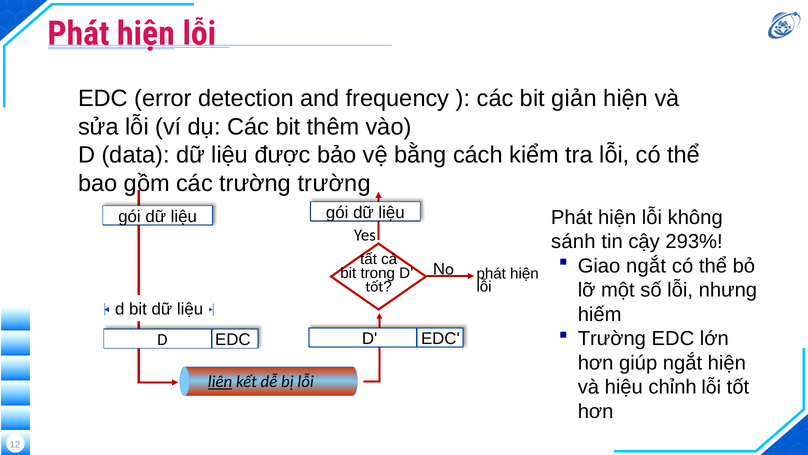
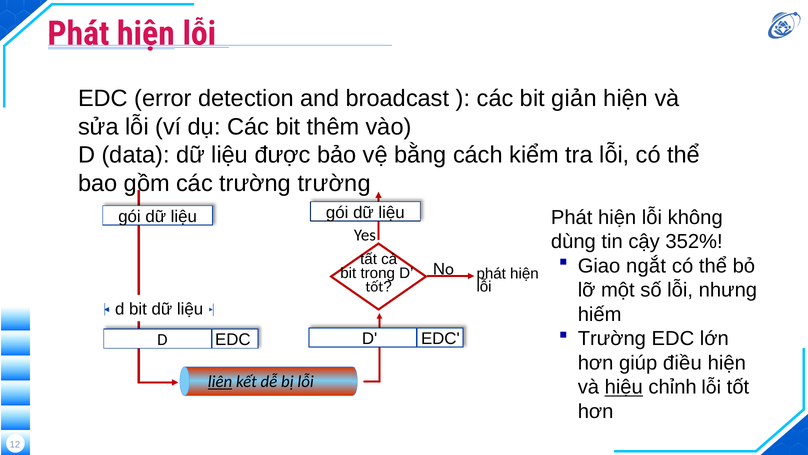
frequency: frequency -> broadcast (398, 98)
sánh: sánh -> dùng (573, 241)
293%: 293% -> 352% (694, 241)
giúp ngắt: ngắt -> điều (682, 363)
hiệu underline: none -> present (624, 387)
